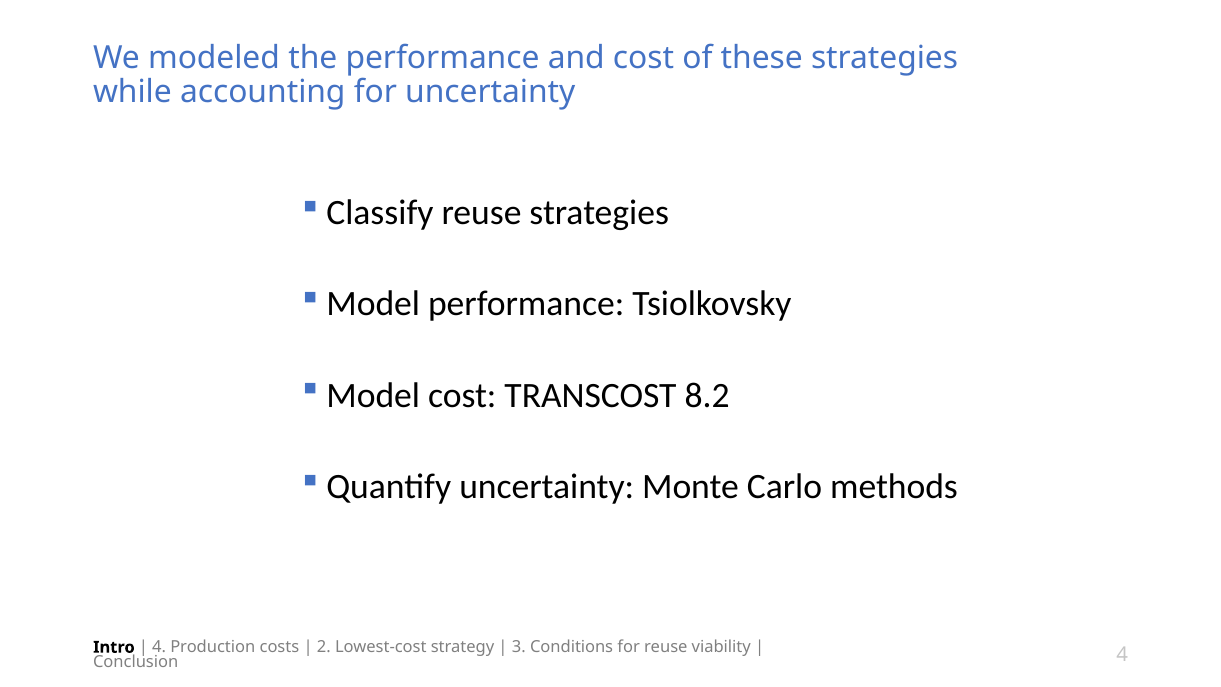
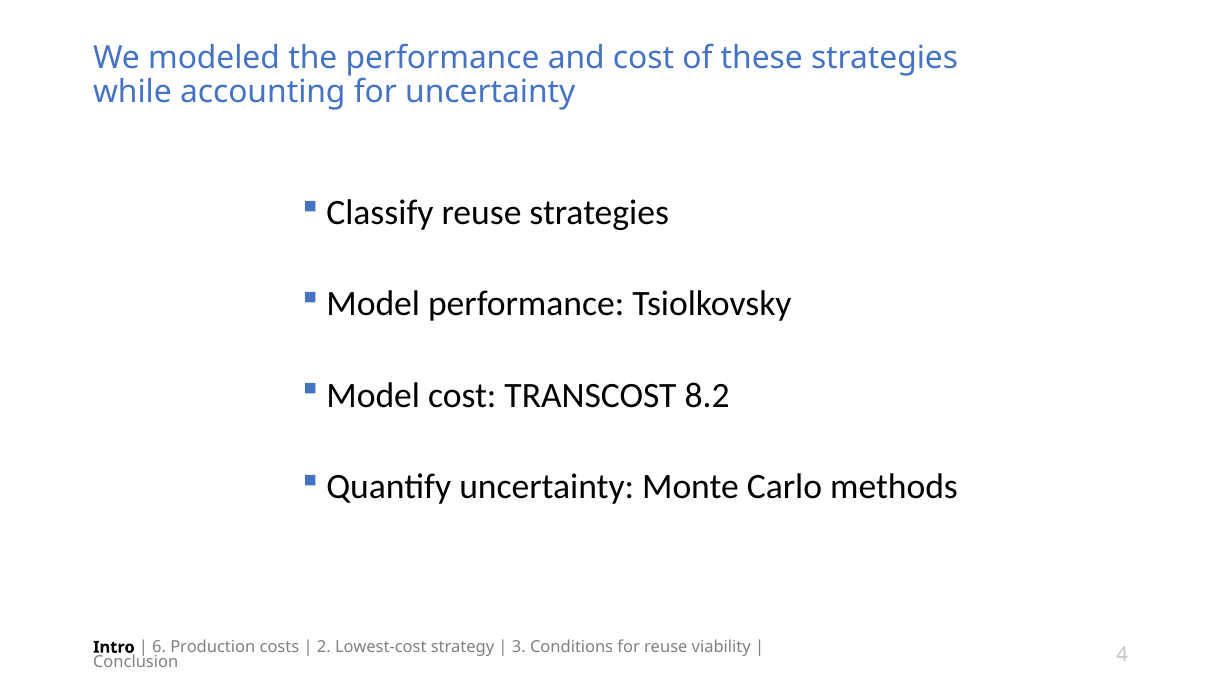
4: 4 -> 6 (159, 647)
